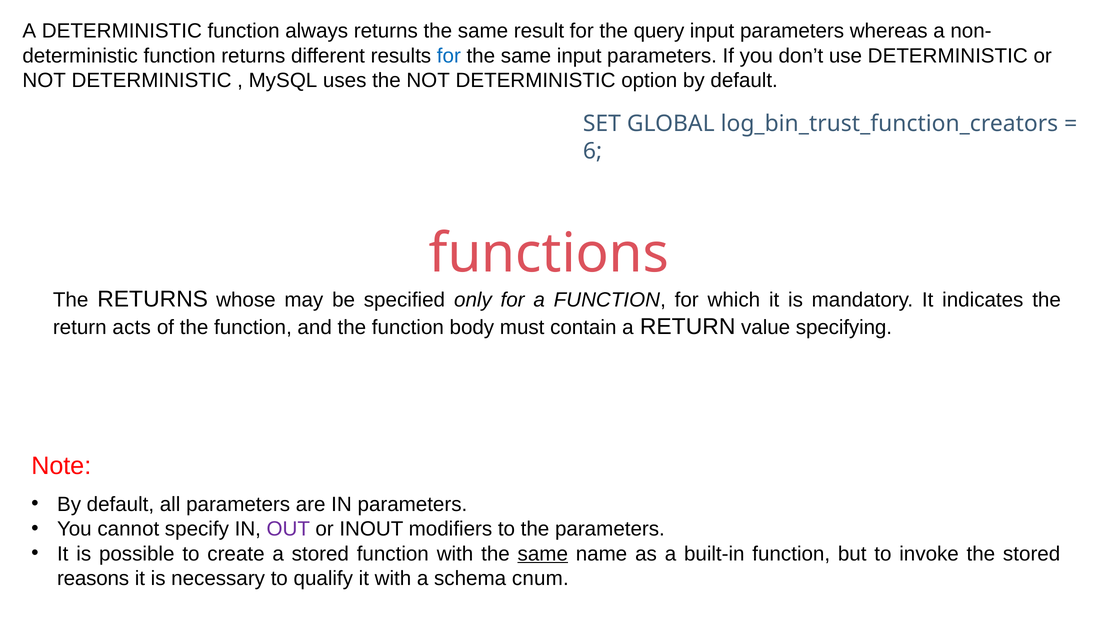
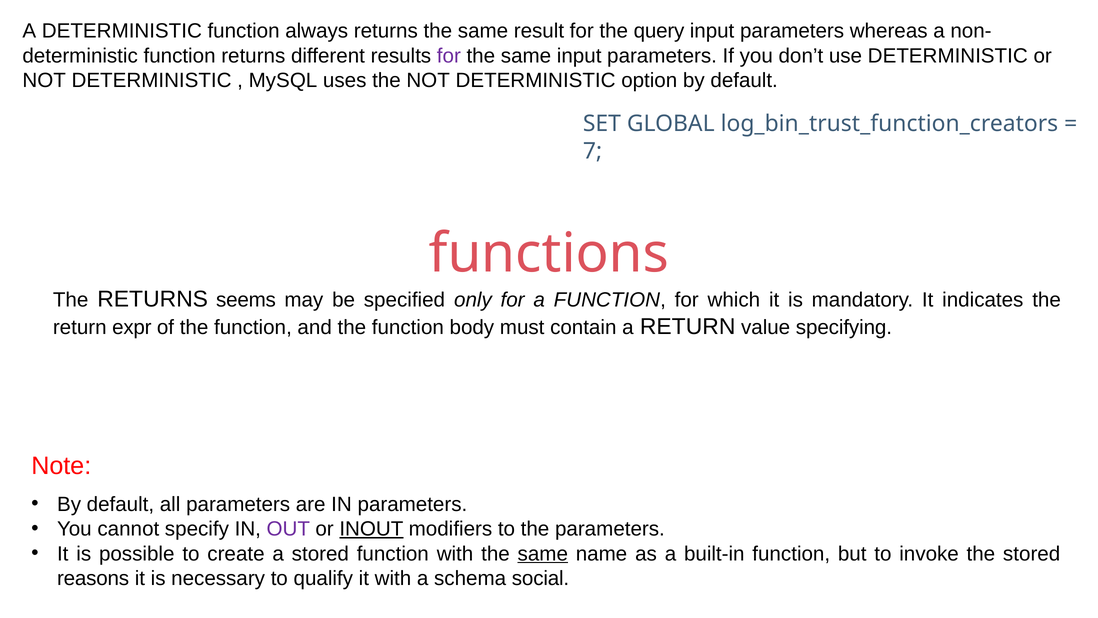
for colour: blue -> purple (449, 56)
6: 6 -> 7 (593, 151)
whose: whose -> seems (246, 300)
acts: acts -> expr (132, 327)
INOUT underline: none -> present (371, 529)
cnum: cnum -> social (541, 578)
